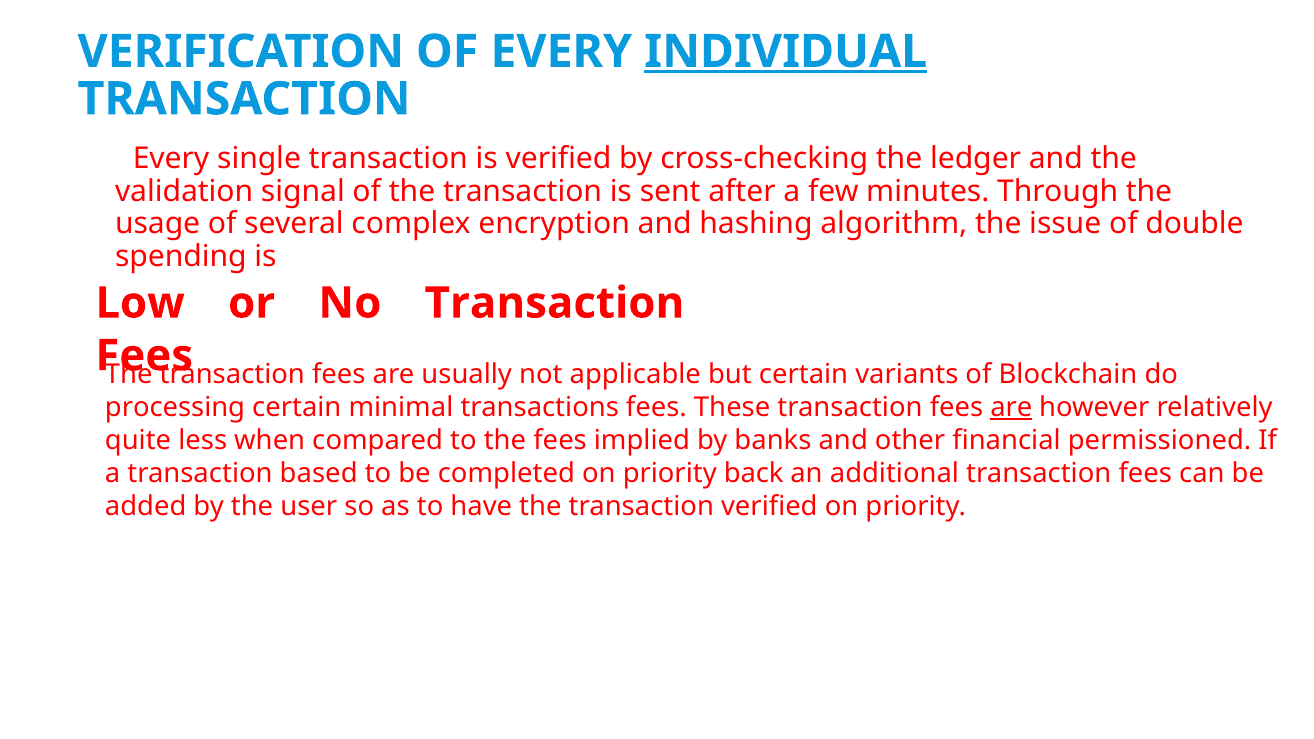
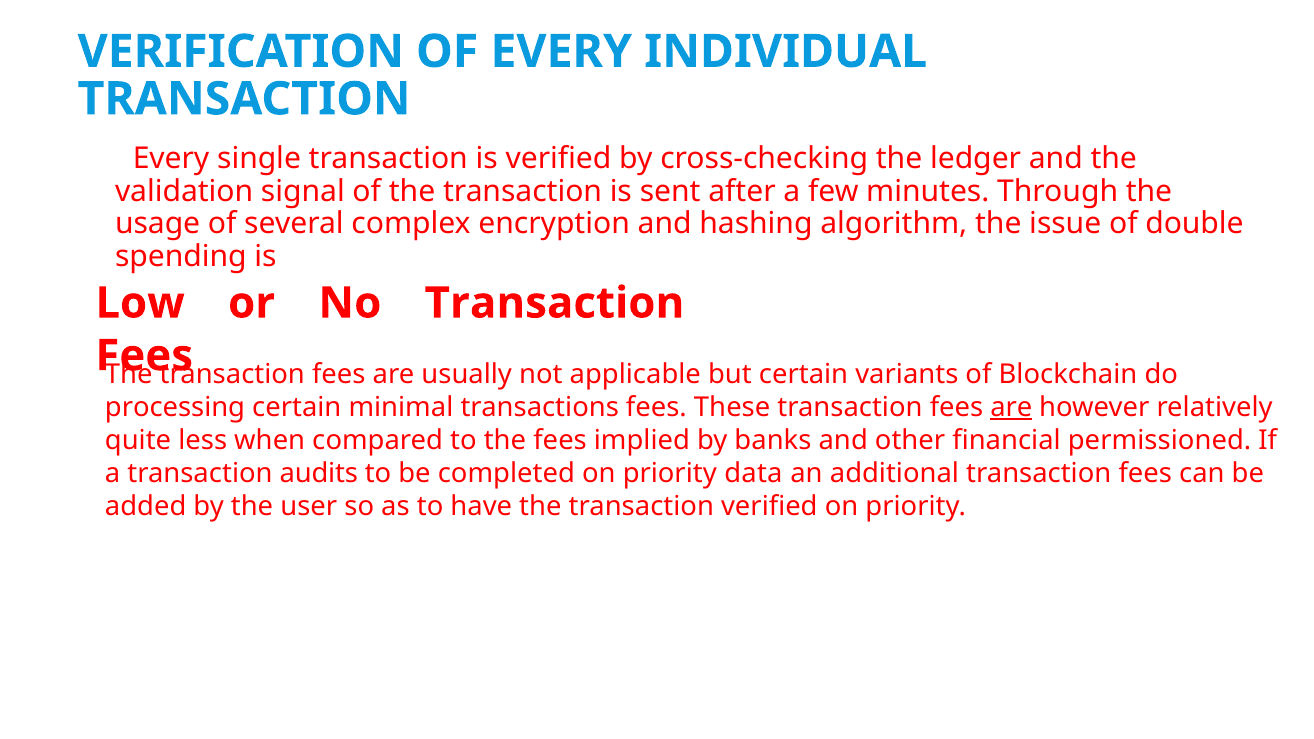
INDIVIDUAL underline: present -> none (786, 52)
based: based -> audits (319, 473)
back: back -> data (753, 473)
